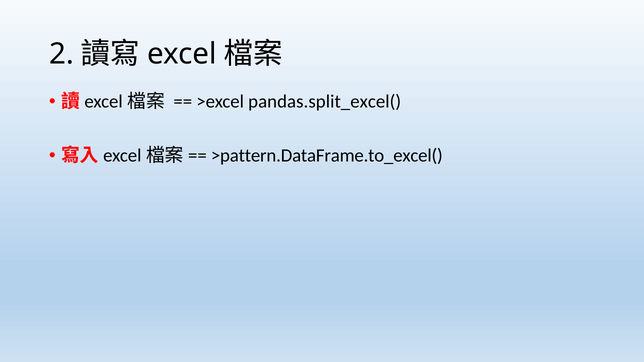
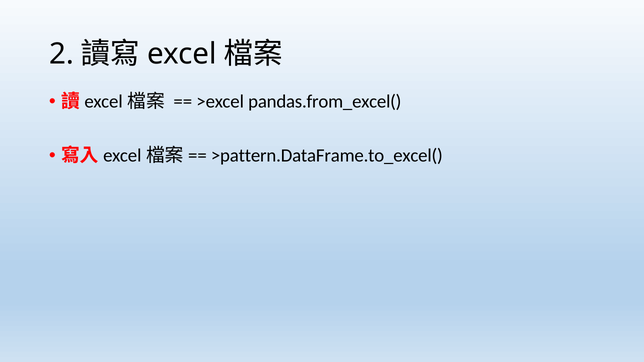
pandas.split_excel(: pandas.split_excel( -> pandas.from_excel( (325, 102)
